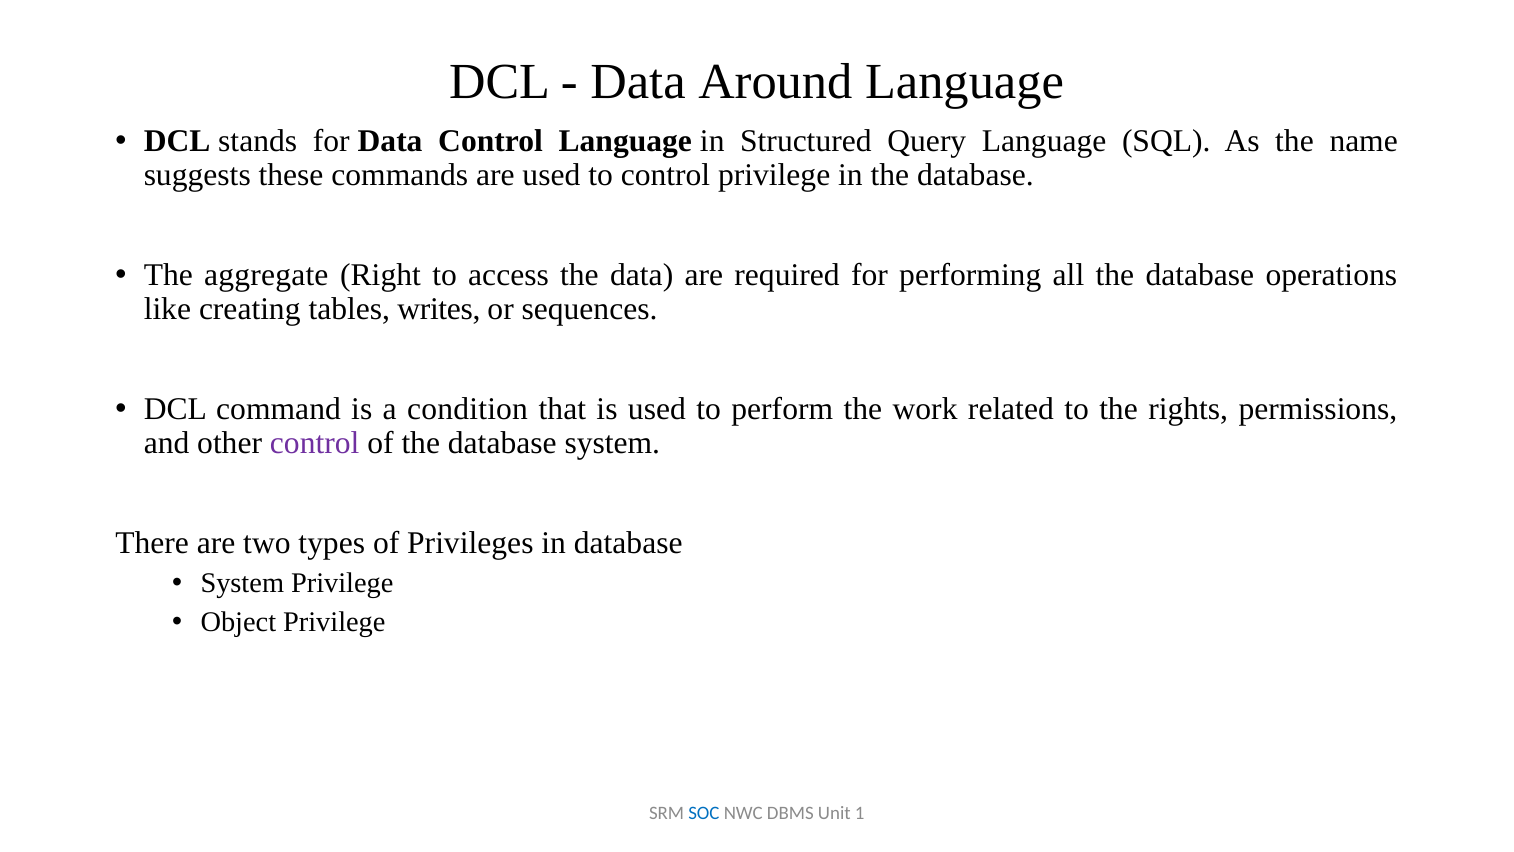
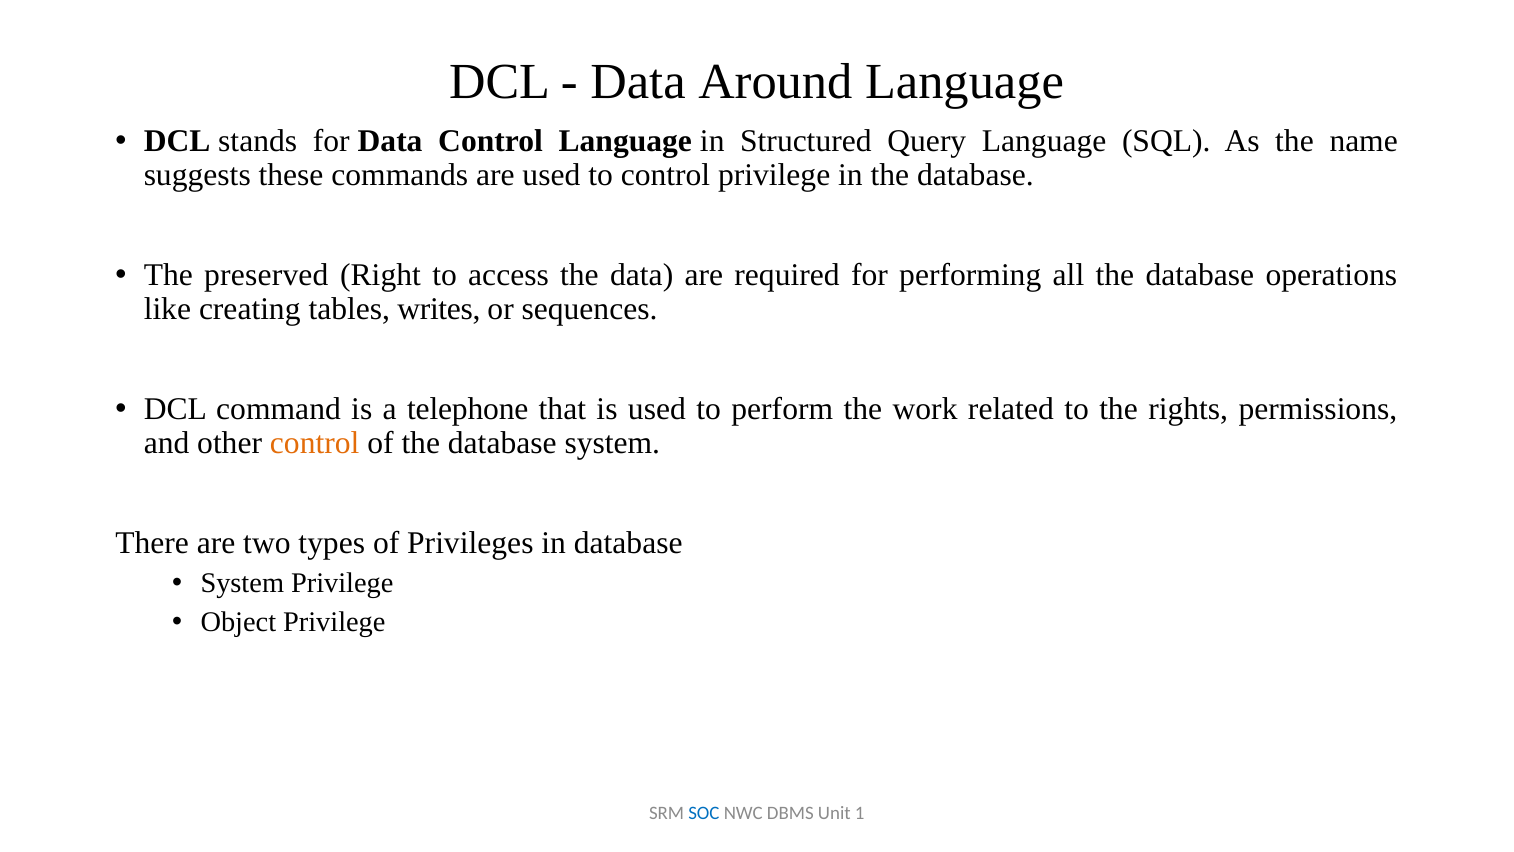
aggregate: aggregate -> preserved (266, 275)
condition: condition -> telephone (468, 409)
control colour: purple -> orange (315, 443)
